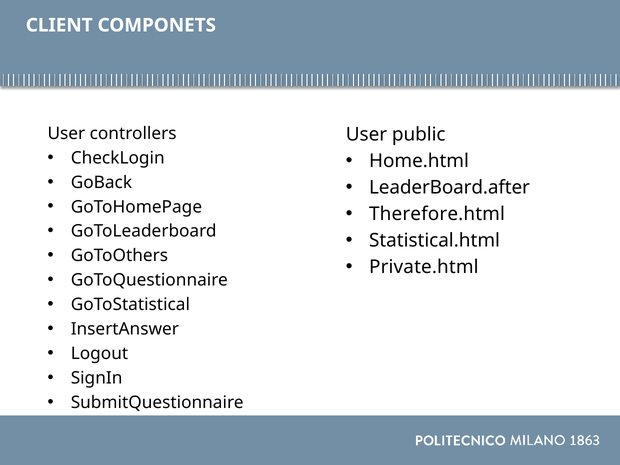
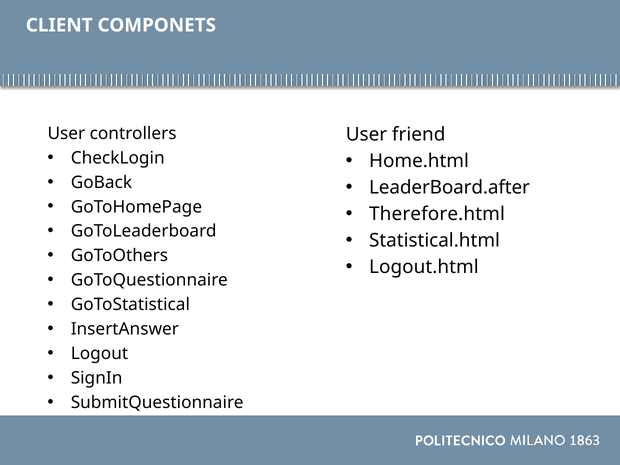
public: public -> friend (419, 135)
Private.html: Private.html -> Logout.html (424, 267)
